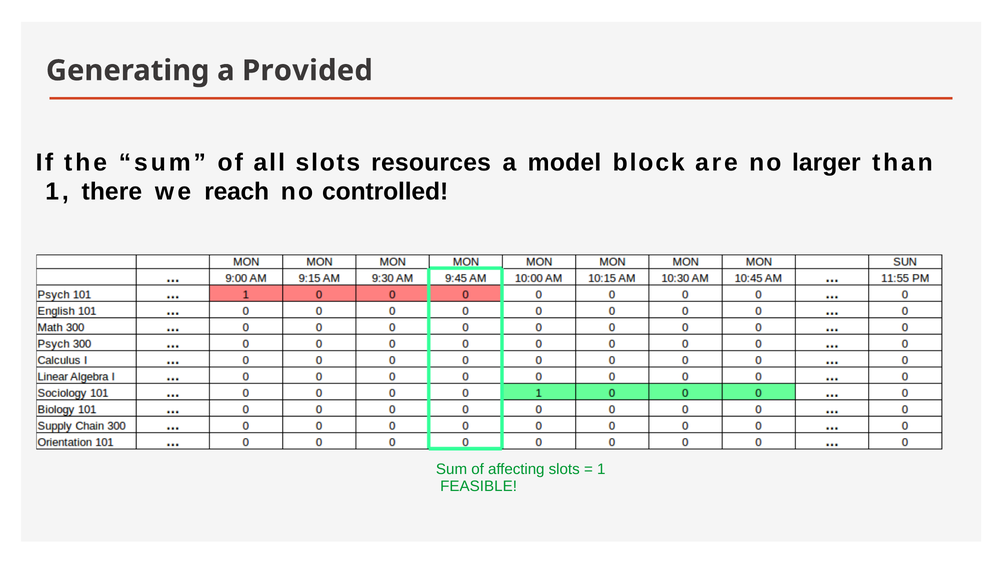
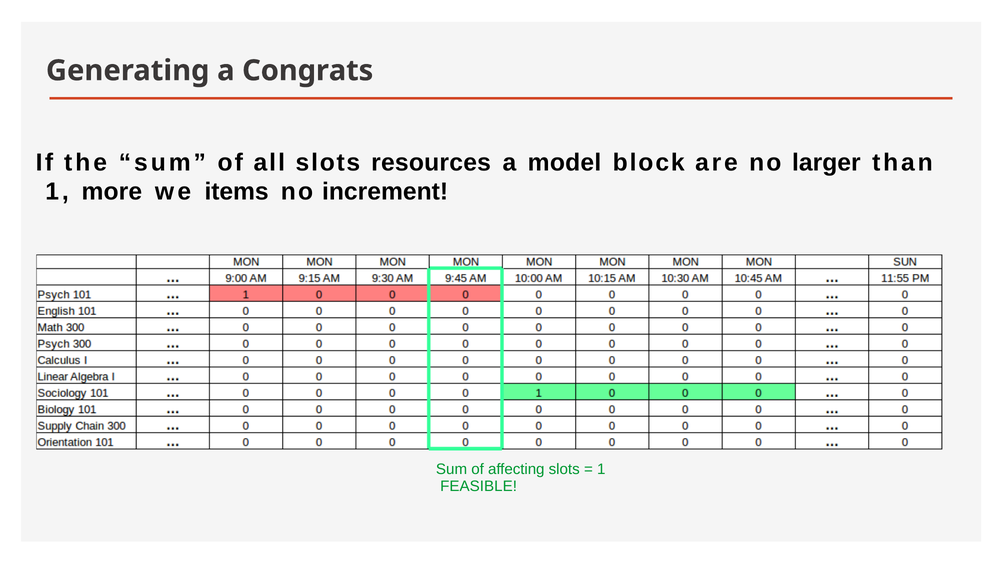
Provided: Provided -> Congrats (308, 71)
there: there -> more (112, 192)
reach: reach -> items (237, 192)
controlled: controlled -> increment (385, 192)
